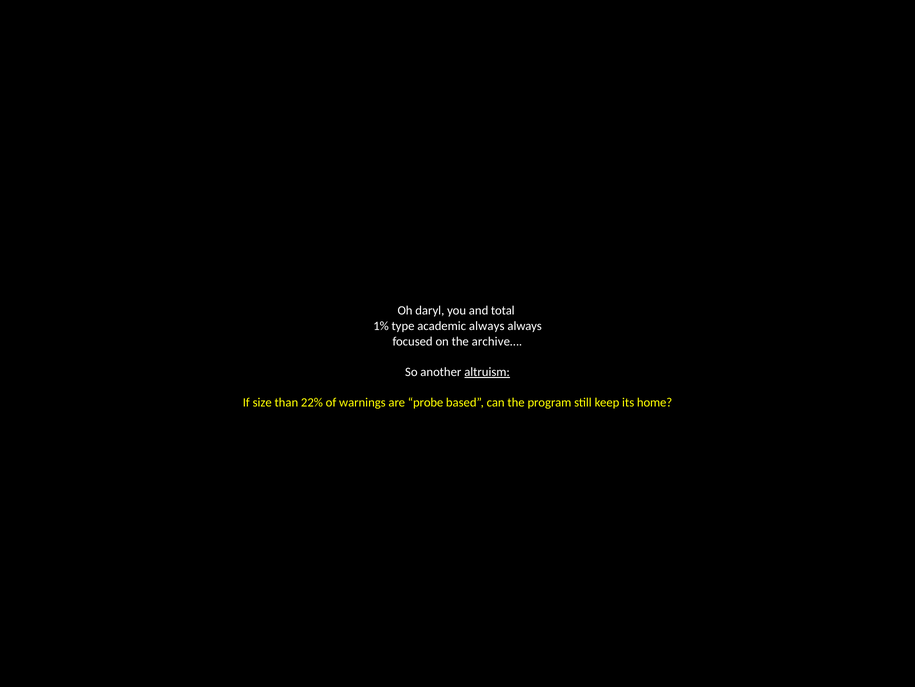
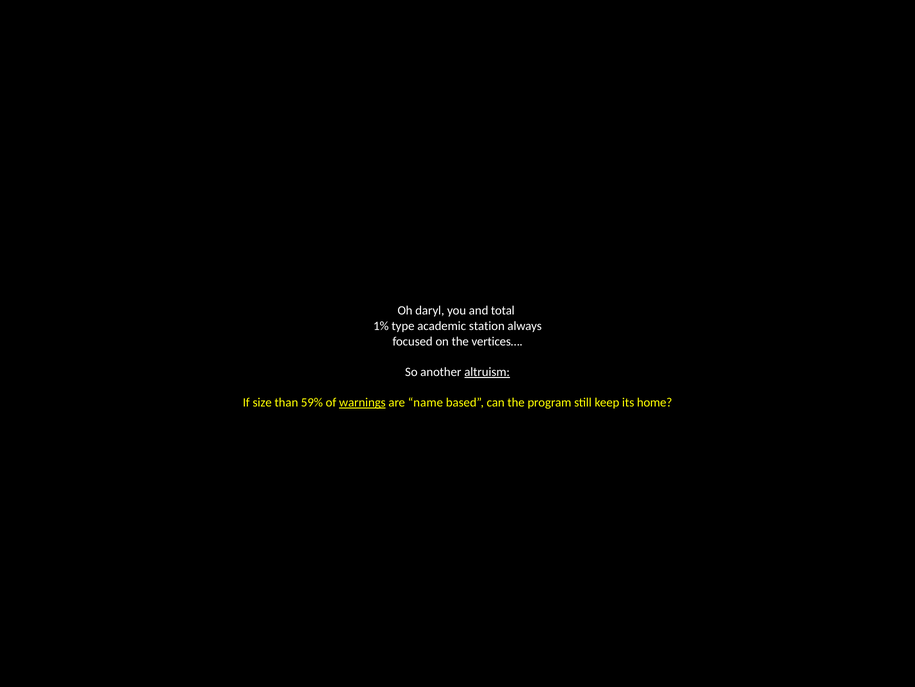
academic always: always -> station (487, 326)
archive…: archive… -> vertices… (497, 341)
22%: 22% -> 59% (312, 402)
warnings underline: none -> present (362, 402)
probe: probe -> name (425, 402)
